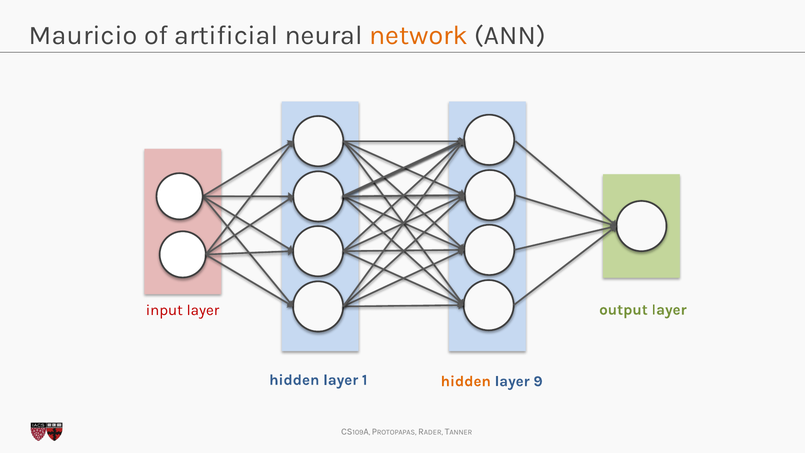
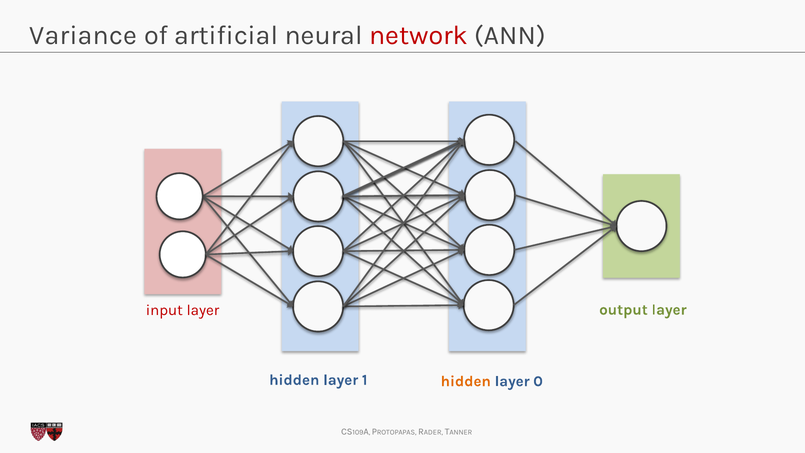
Mauricio: Mauricio -> Variance (83, 35)
network colour: orange -> red (419, 35)
9: 9 -> 0 (538, 381)
